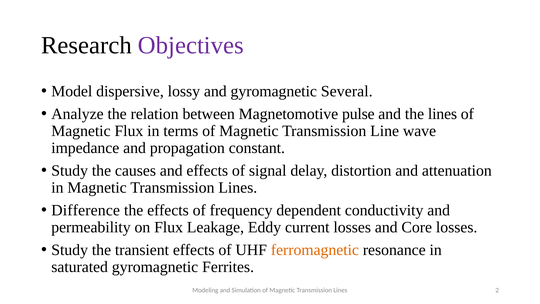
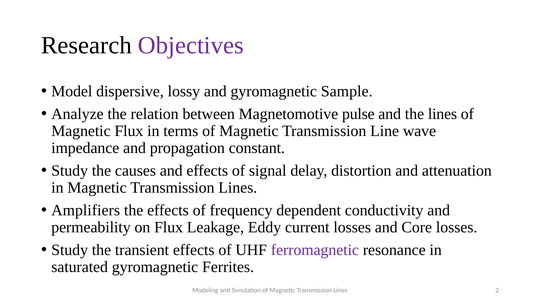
Several: Several -> Sample (347, 91)
Difference: Difference -> Amplifiers (86, 210)
ferromagnetic colour: orange -> purple (315, 250)
